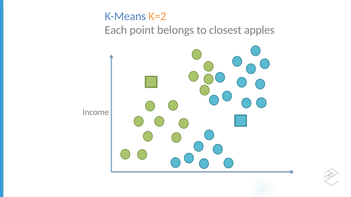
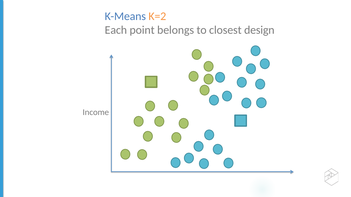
apples: apples -> design (259, 30)
